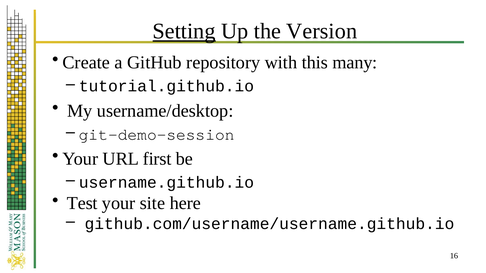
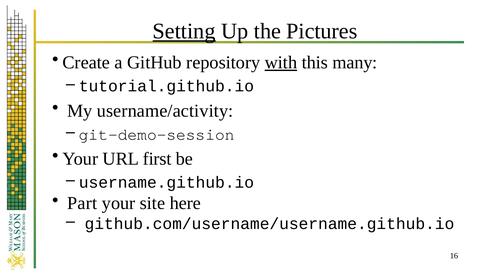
Version: Version -> Pictures (322, 31)
with underline: none -> present (281, 63)
username/desktop: username/desktop -> username/activity (165, 111)
Test: Test -> Part (82, 204)
